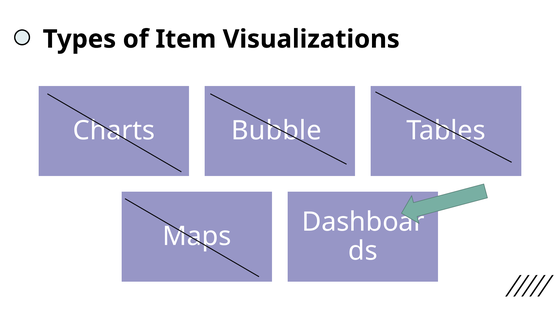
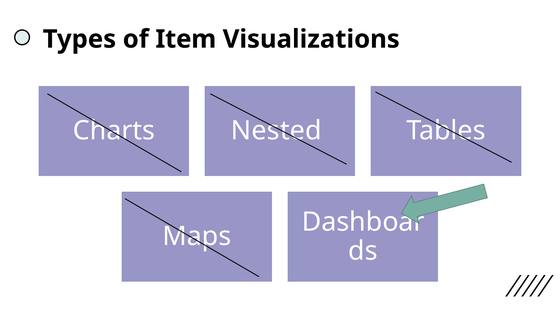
Bubble: Bubble -> Nested (276, 131)
